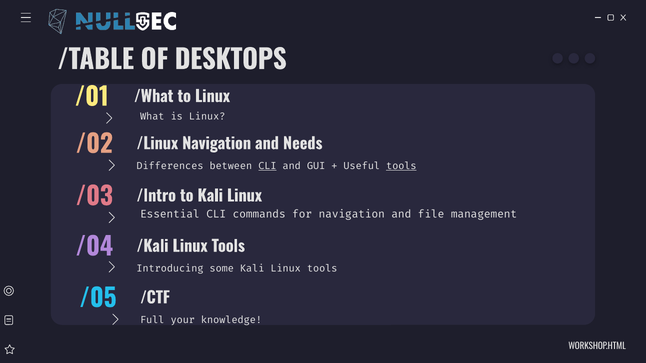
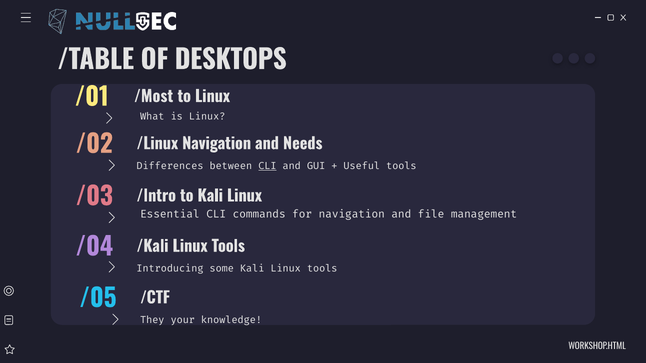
/What: /What -> /Most (154, 97)
tools underline: present -> none (401, 166)
Full: Full -> They (152, 320)
